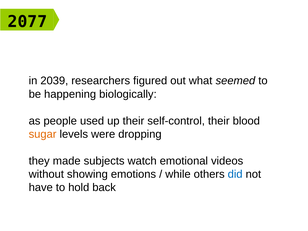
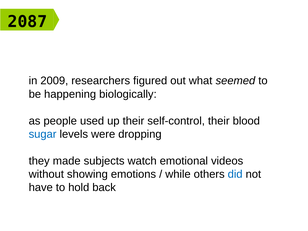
2077: 2077 -> 2087 (27, 22)
2039: 2039 -> 2009 (54, 81)
sugar colour: orange -> blue (43, 134)
